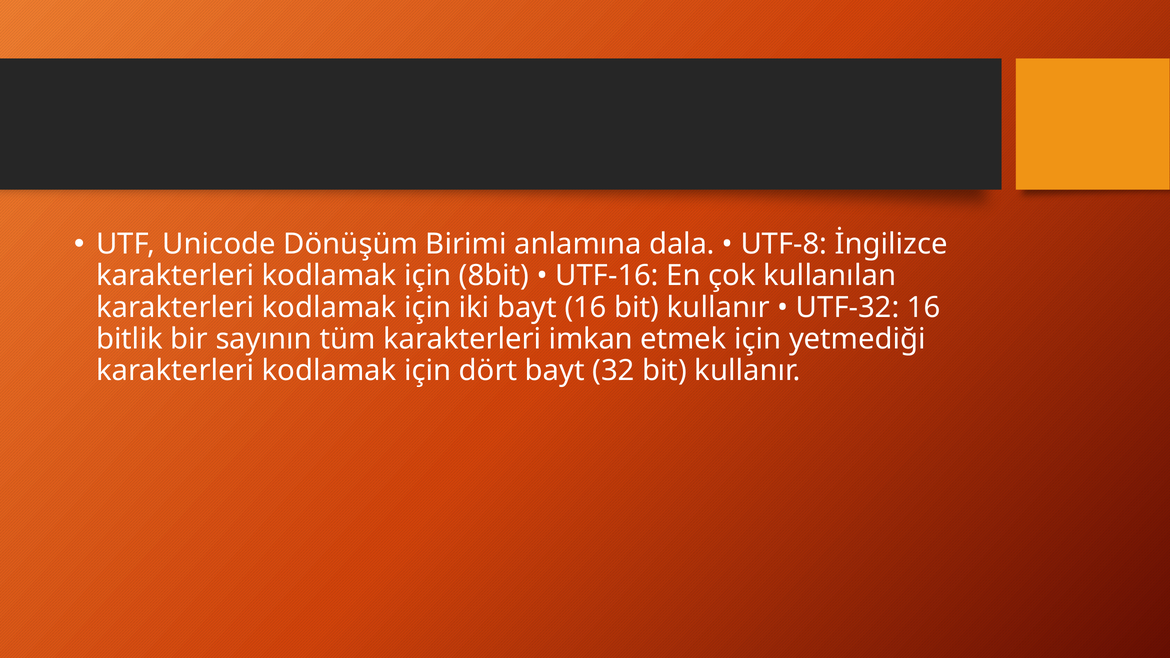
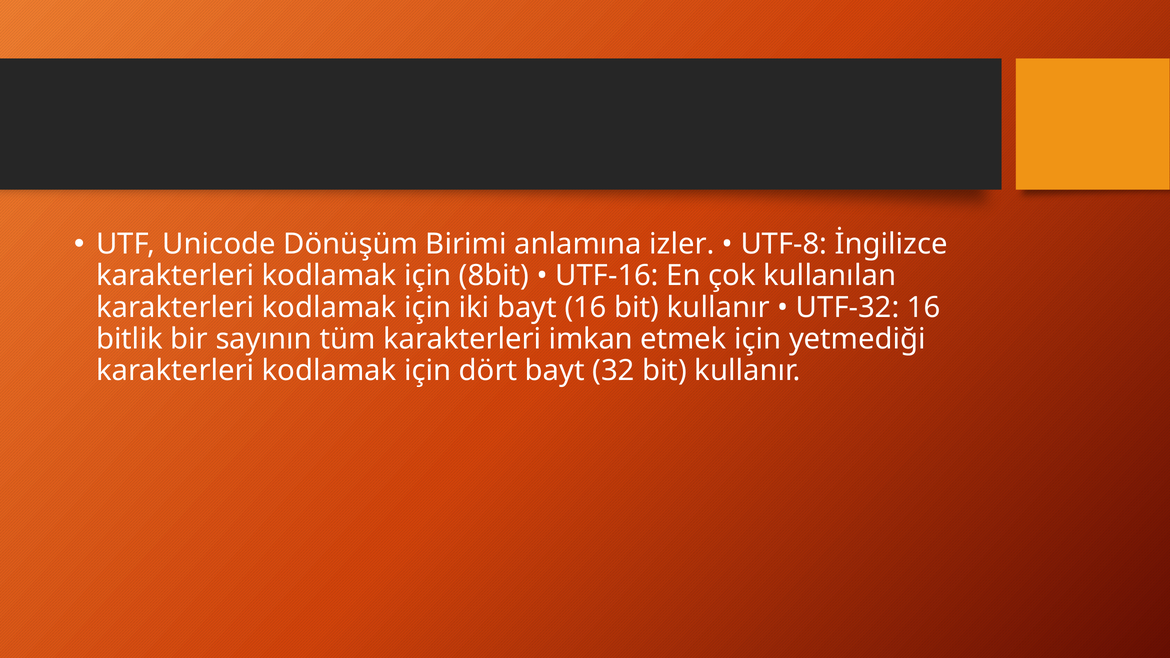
dala: dala -> izler (682, 244)
